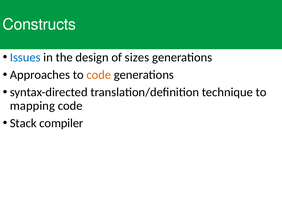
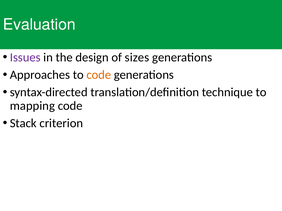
Constructs: Constructs -> Evaluation (39, 25)
Issues colour: blue -> purple (25, 57)
compiler: compiler -> criterion (61, 123)
